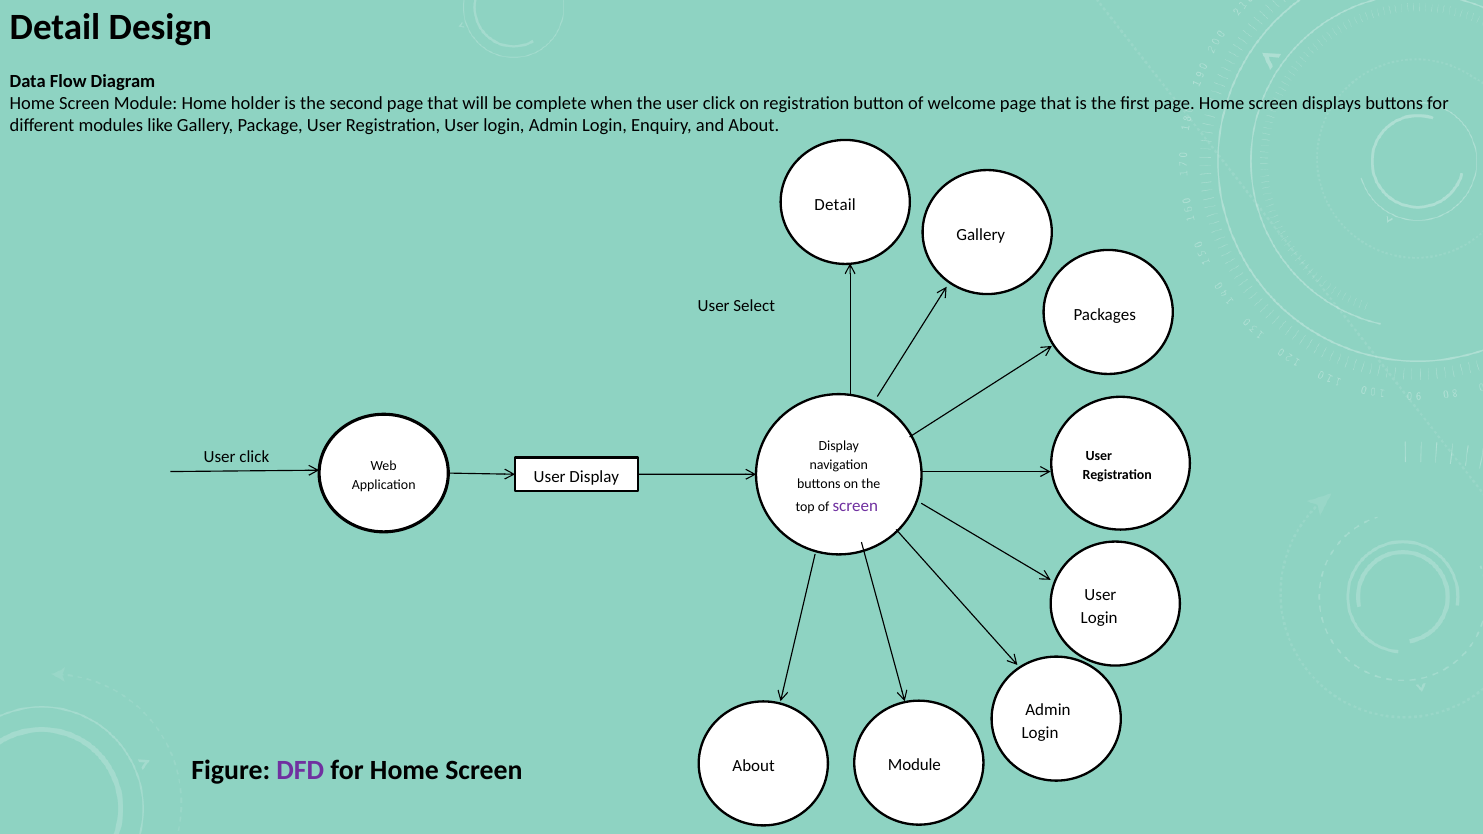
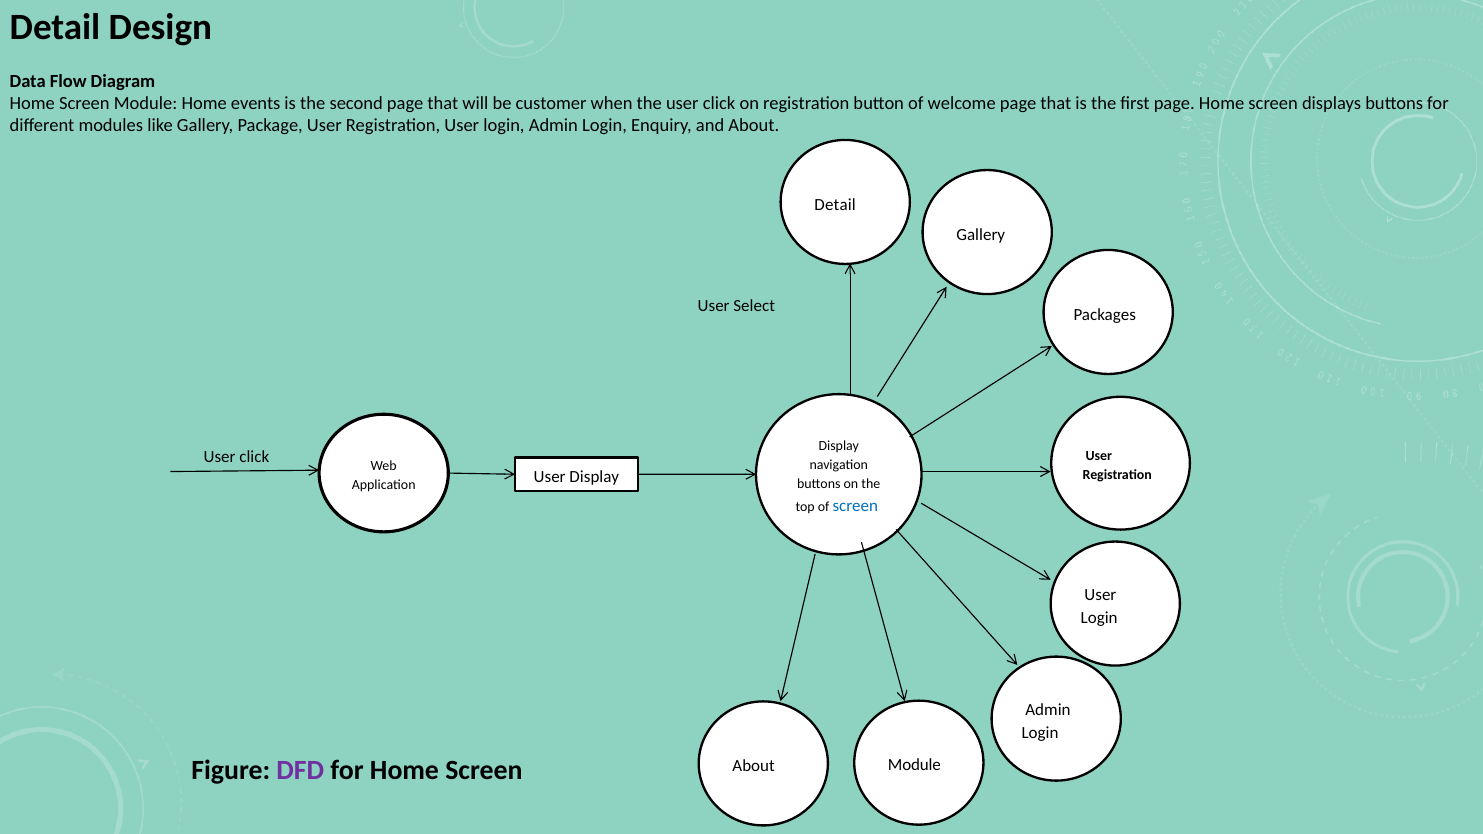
holder: holder -> events (256, 104)
complete: complete -> customer (551, 104)
screen colour: purple -> blue (855, 506)
